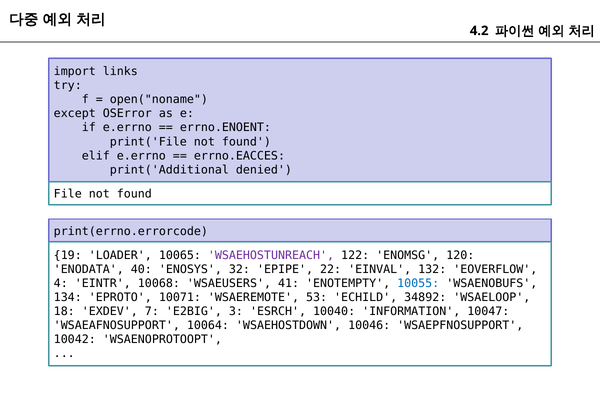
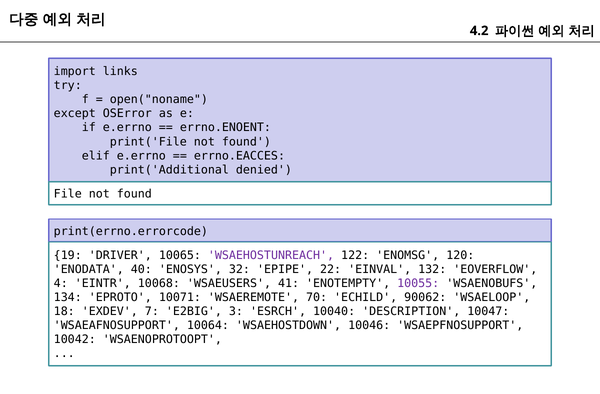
LOADER: LOADER -> DRIVER (120, 256)
10055 colour: blue -> purple (418, 284)
53: 53 -> 70 (317, 298)
34892: 34892 -> 90062 (425, 298)
INFORMATION: INFORMATION -> DESCRIPTION (411, 312)
